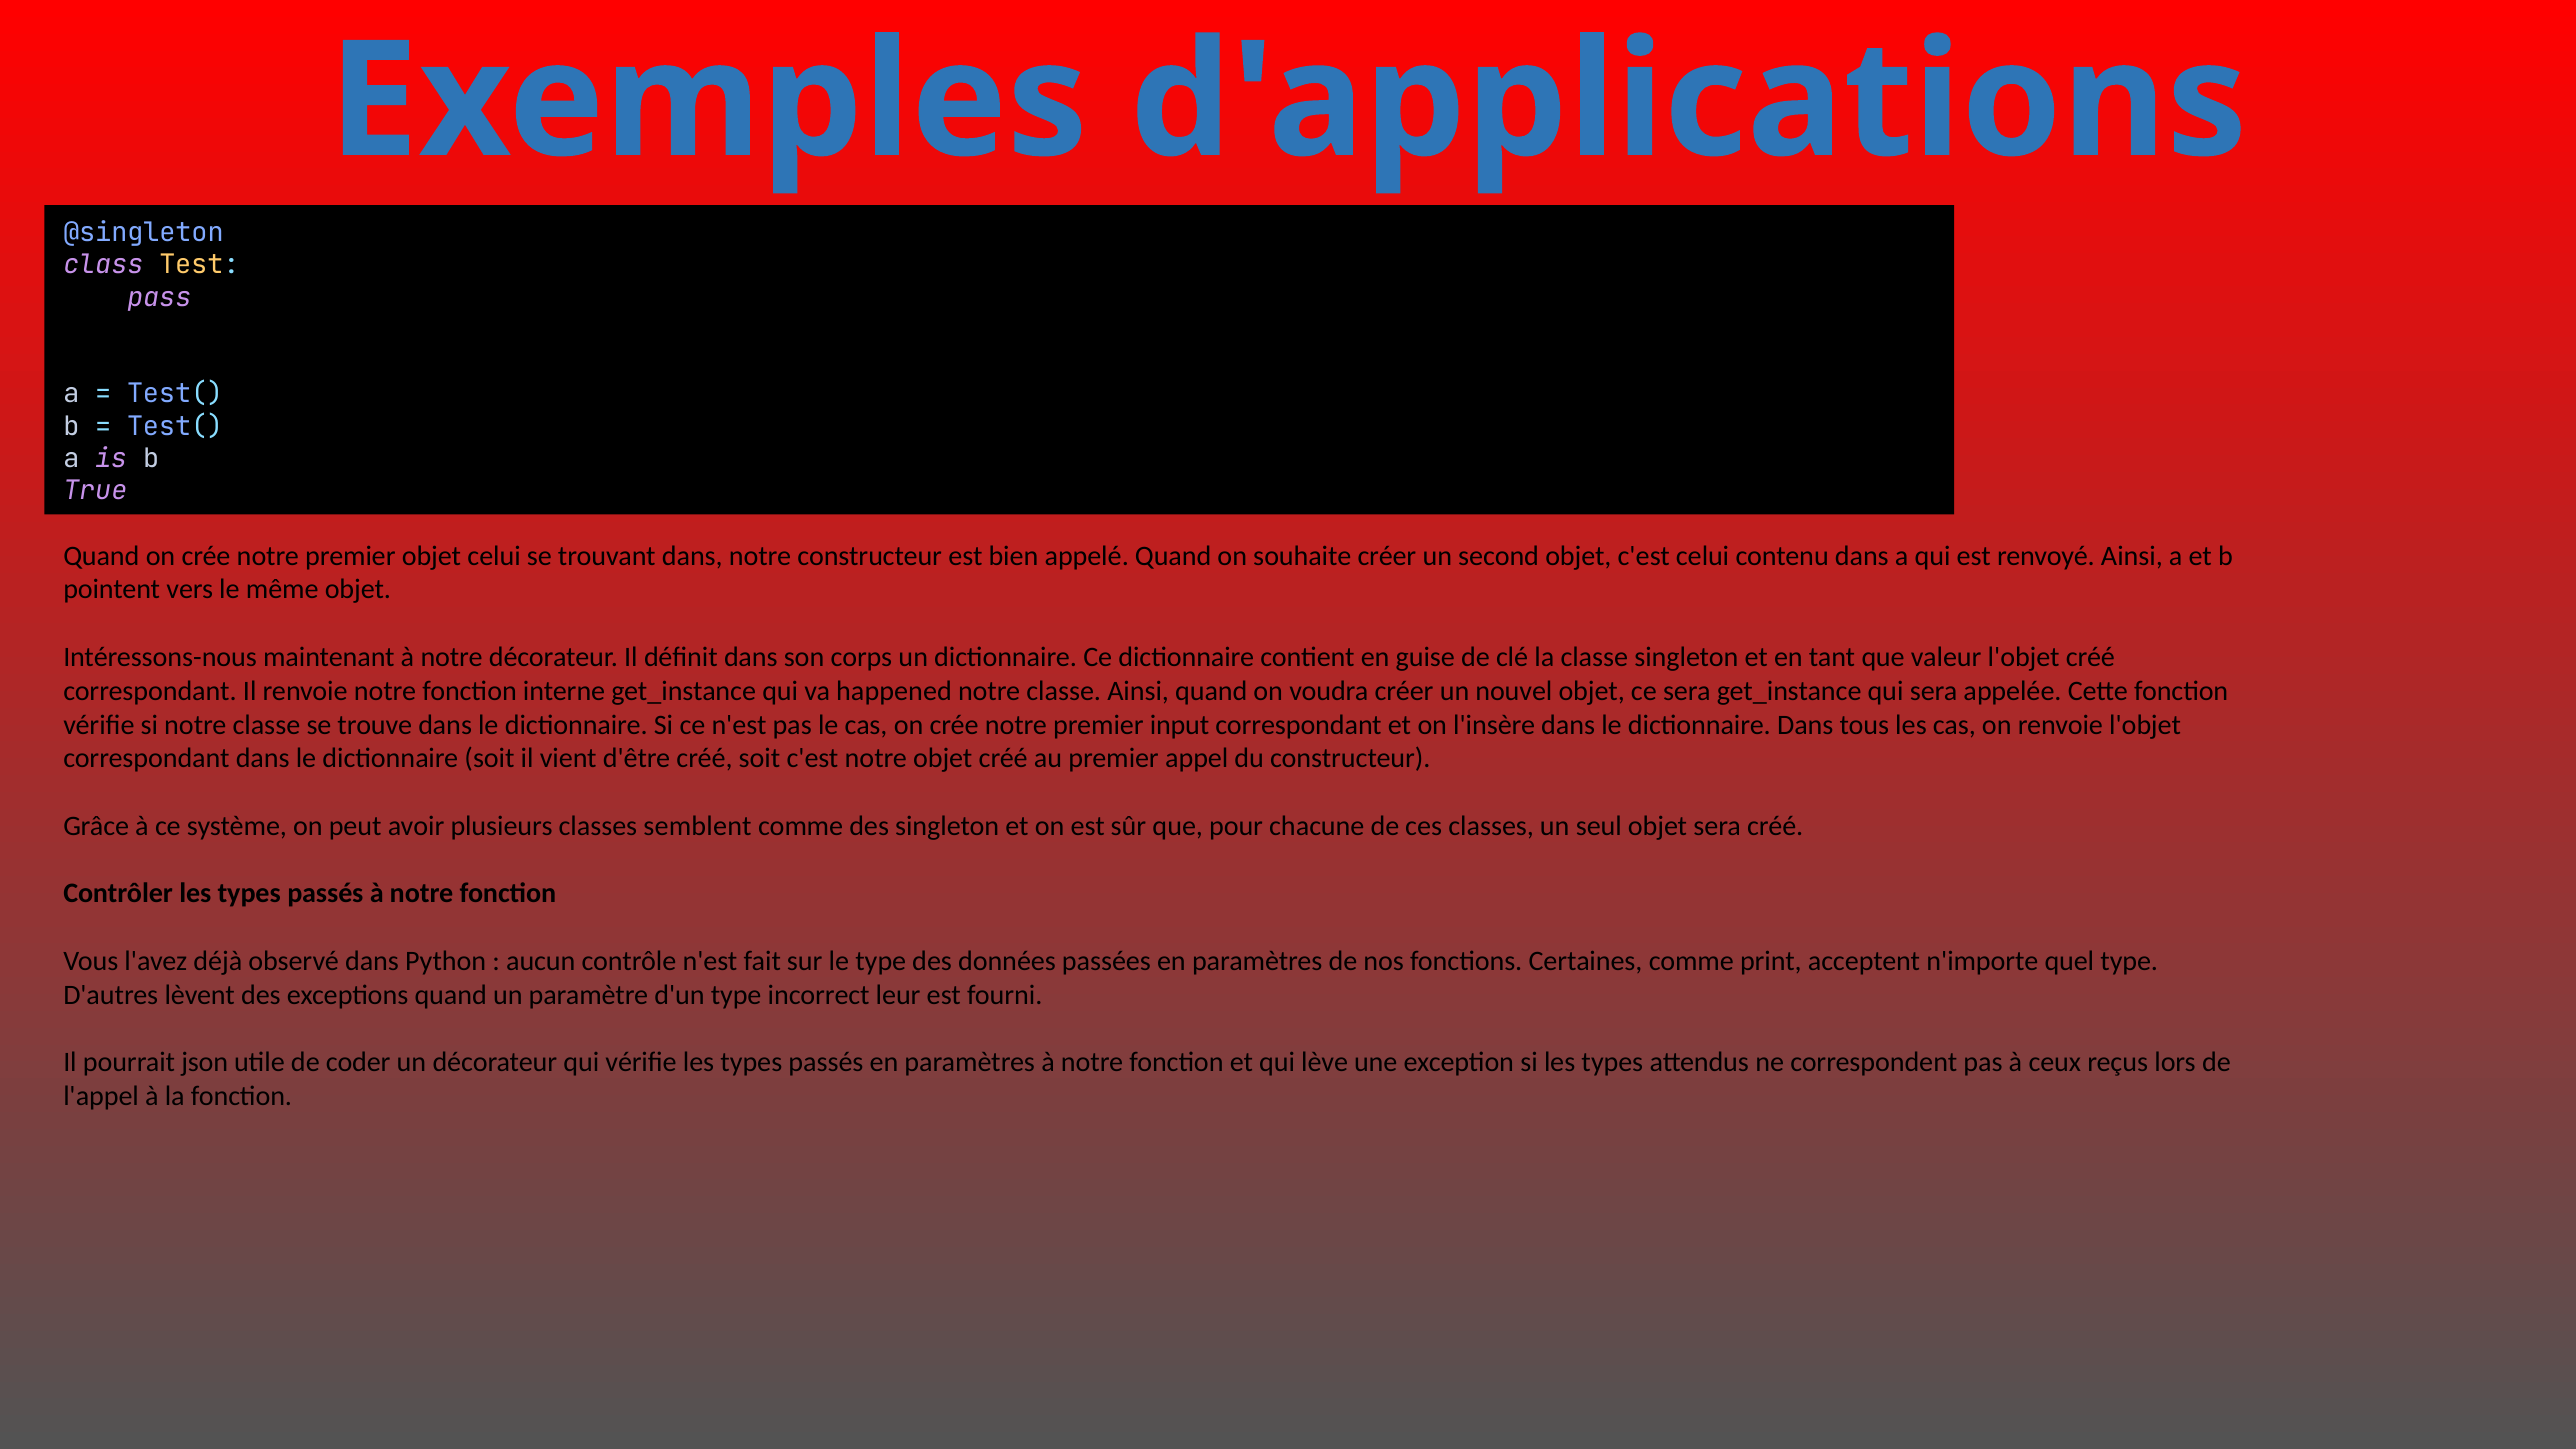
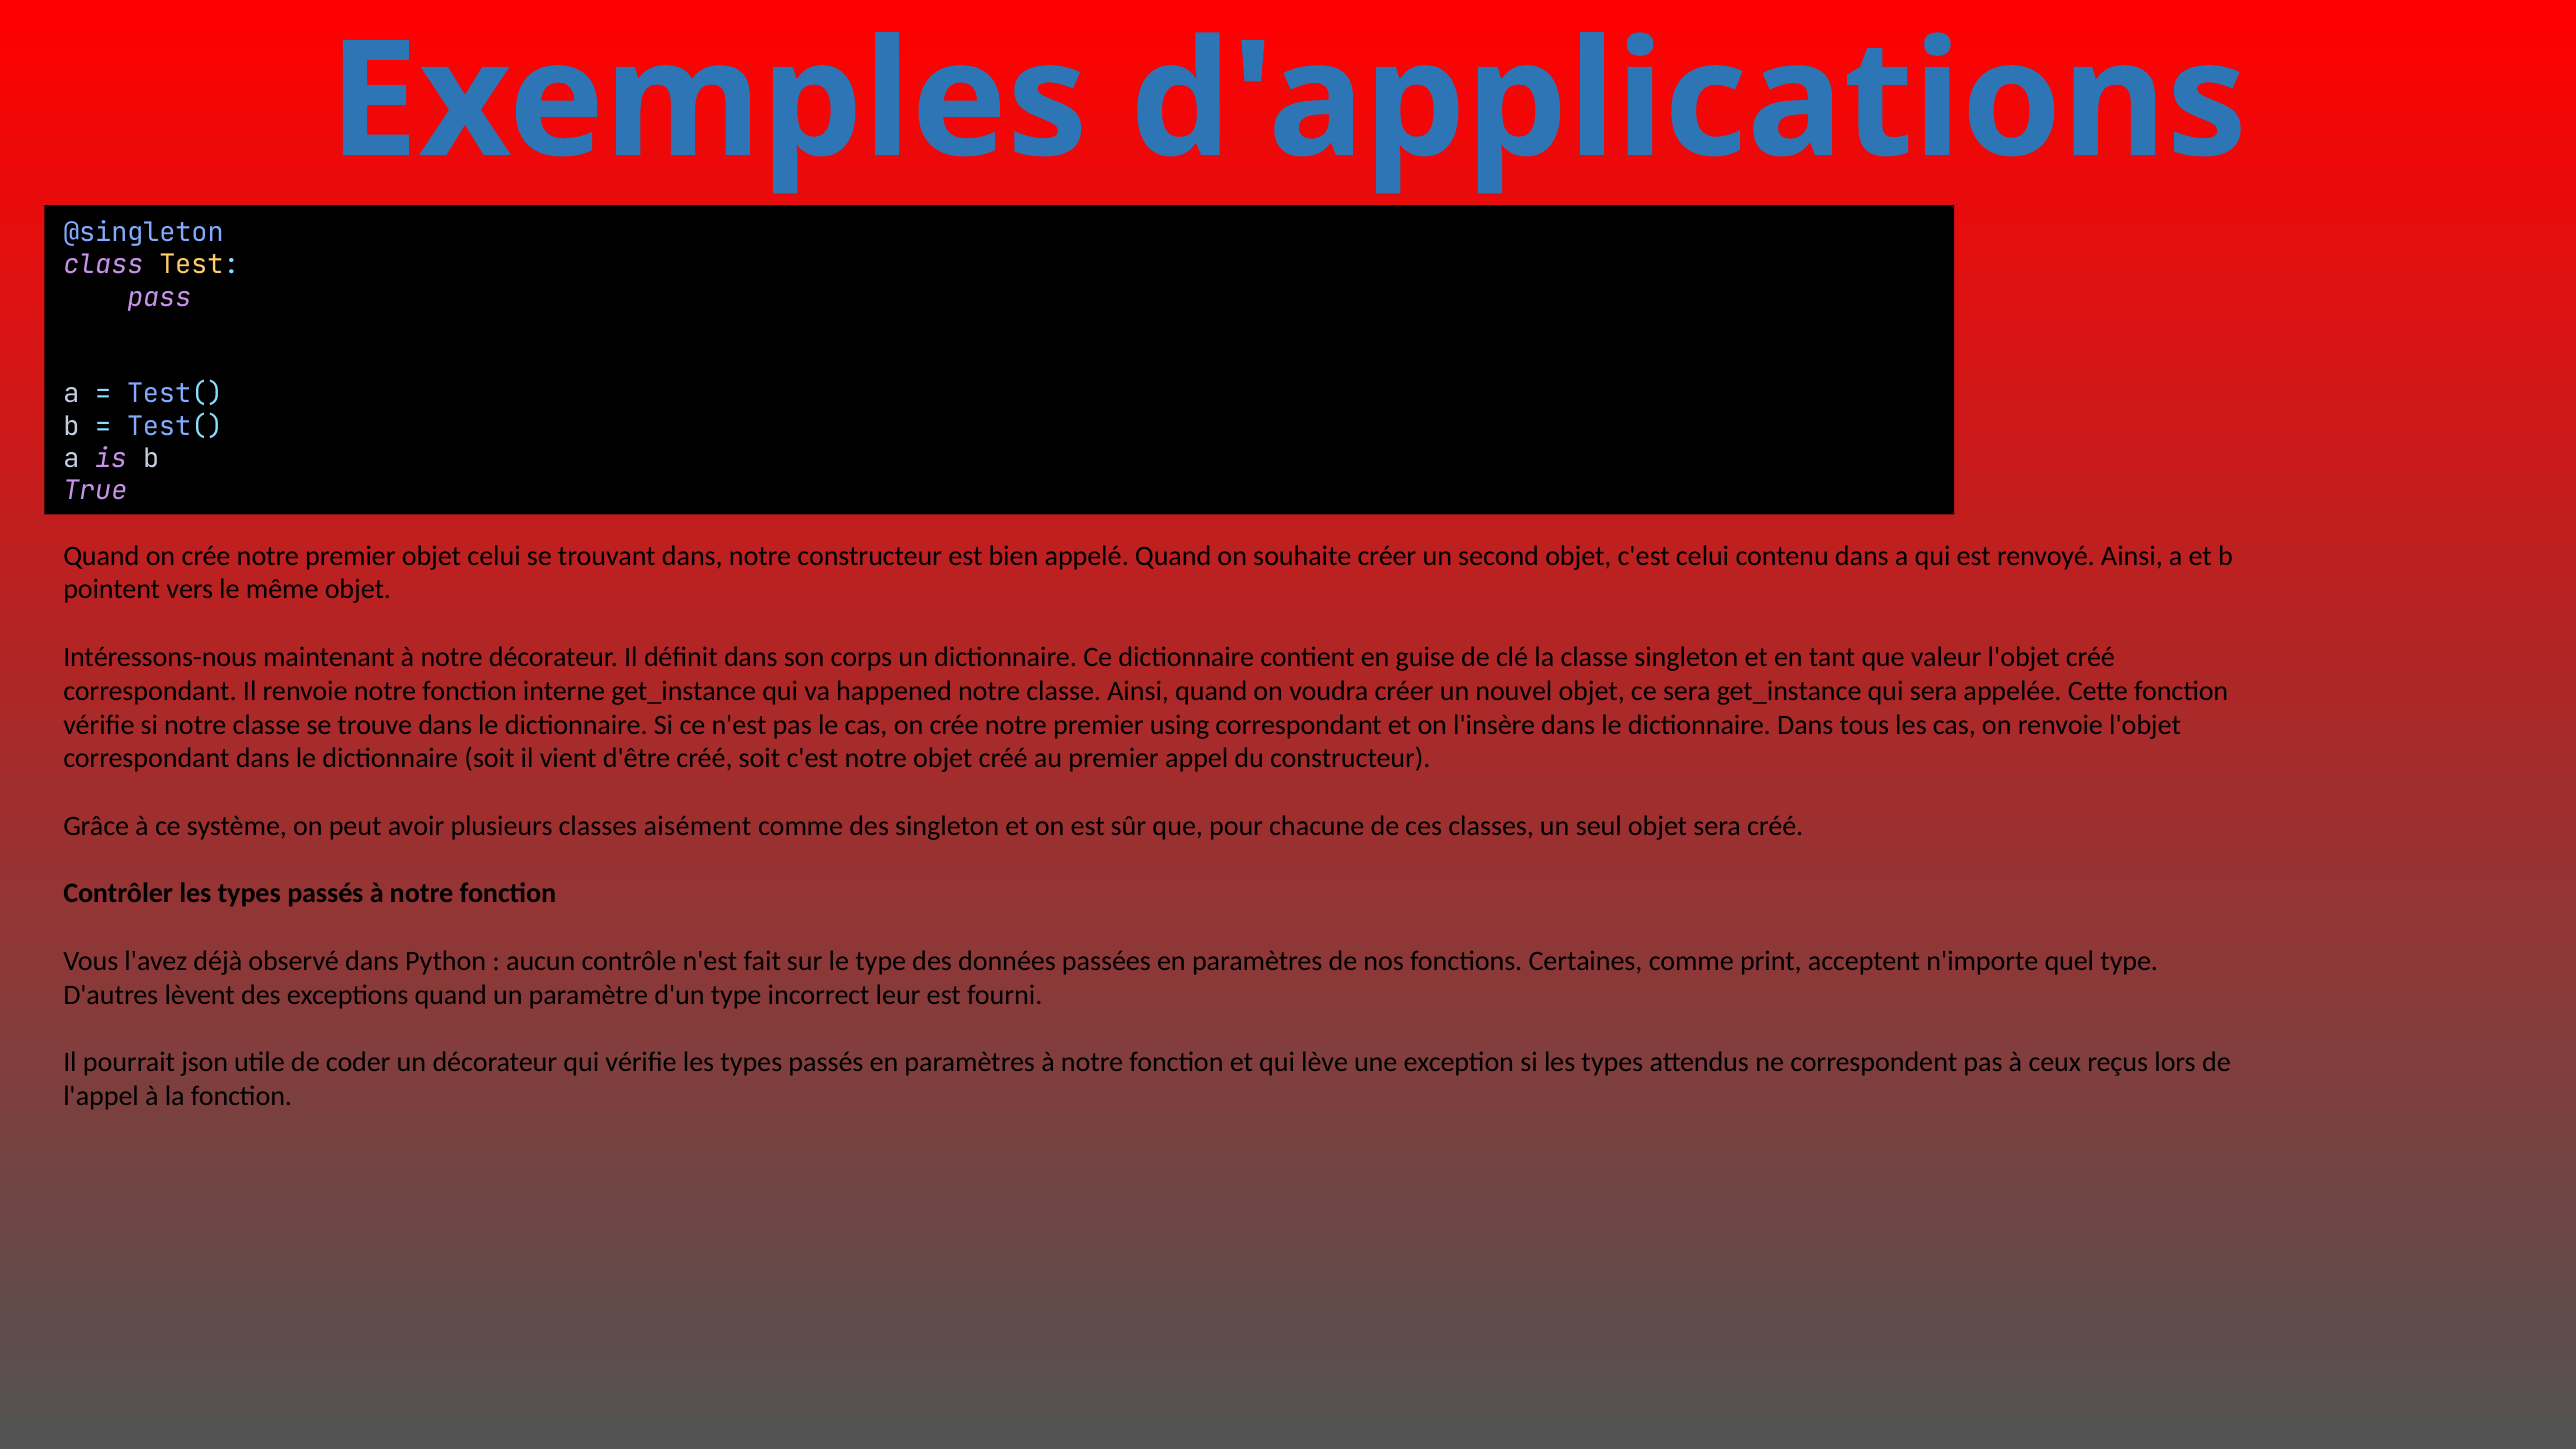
input: input -> using (1180, 725)
semblent: semblent -> aisément (697, 826)
